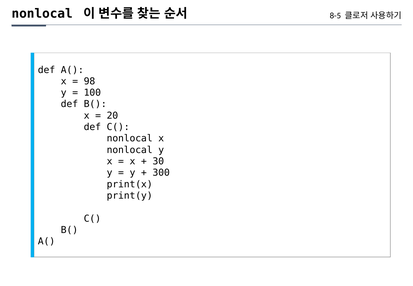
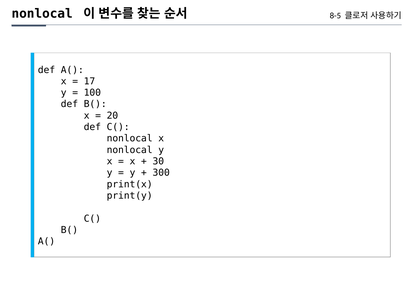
98: 98 -> 17 (89, 81)
